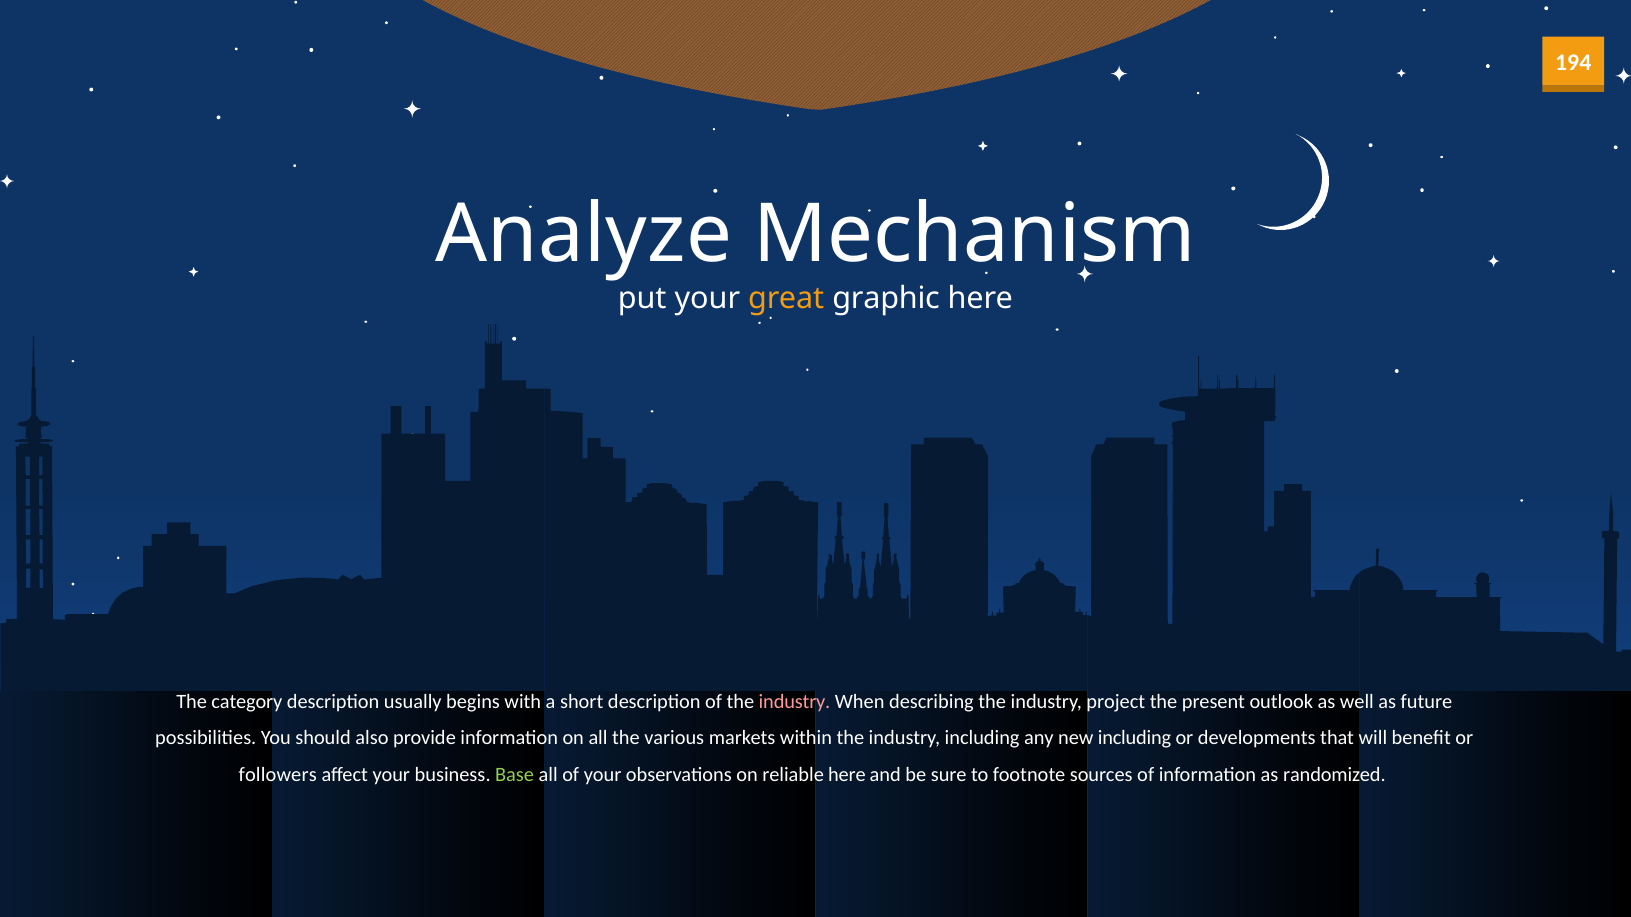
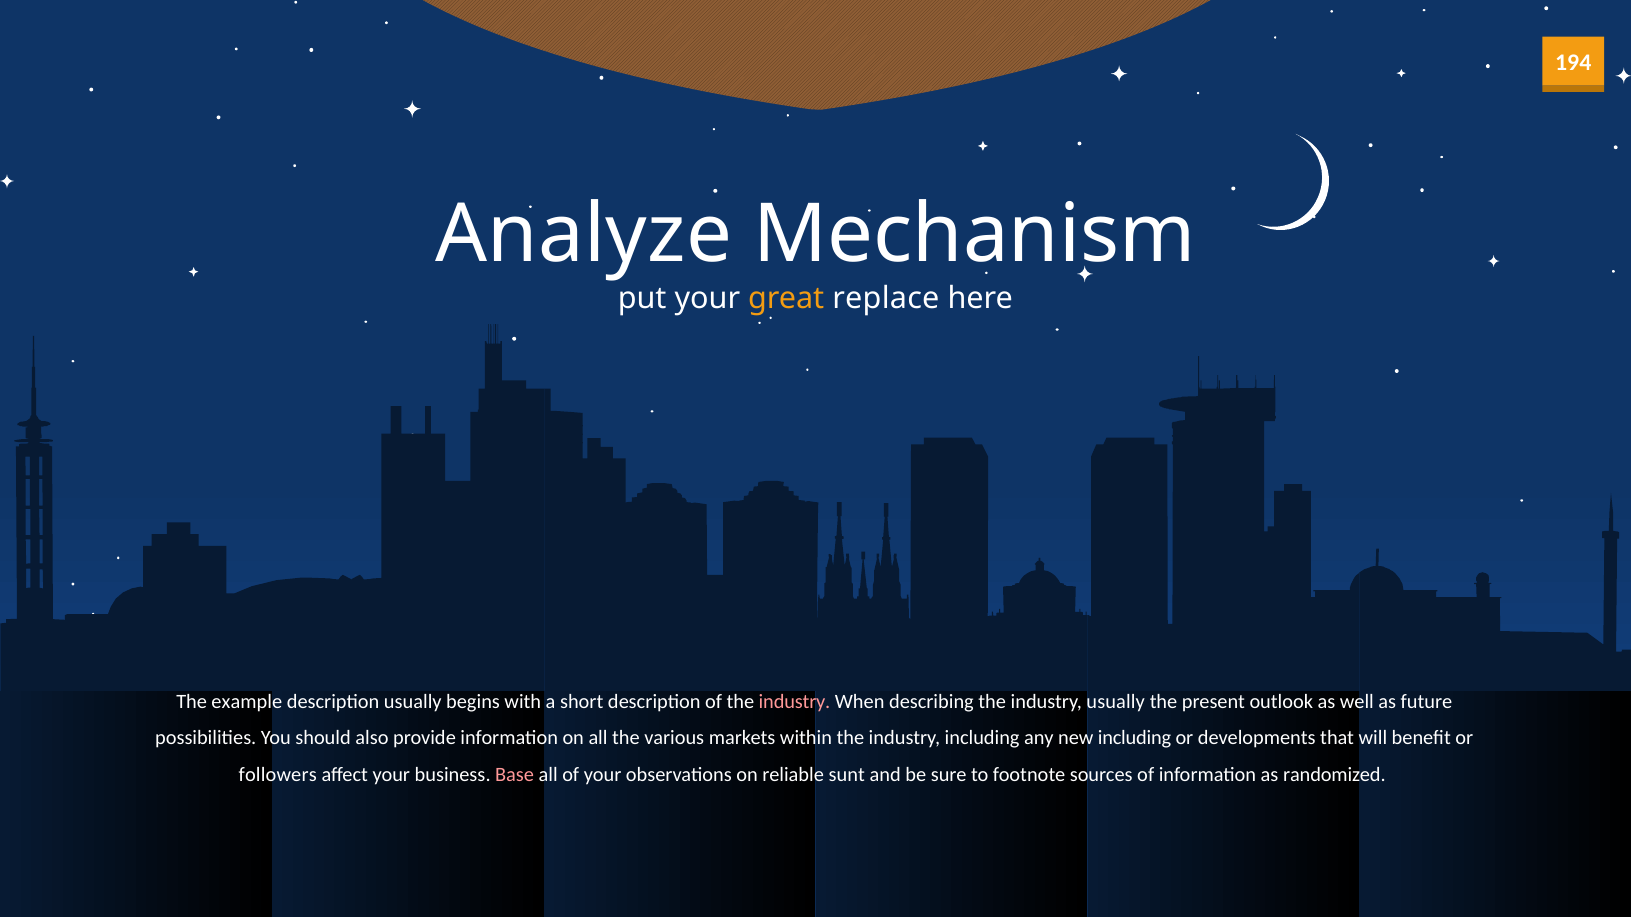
graphic: graphic -> replace (886, 299)
category: category -> example (247, 702)
industry project: project -> usually (1116, 702)
Base colour: light green -> pink (515, 775)
reliable here: here -> sunt (847, 775)
